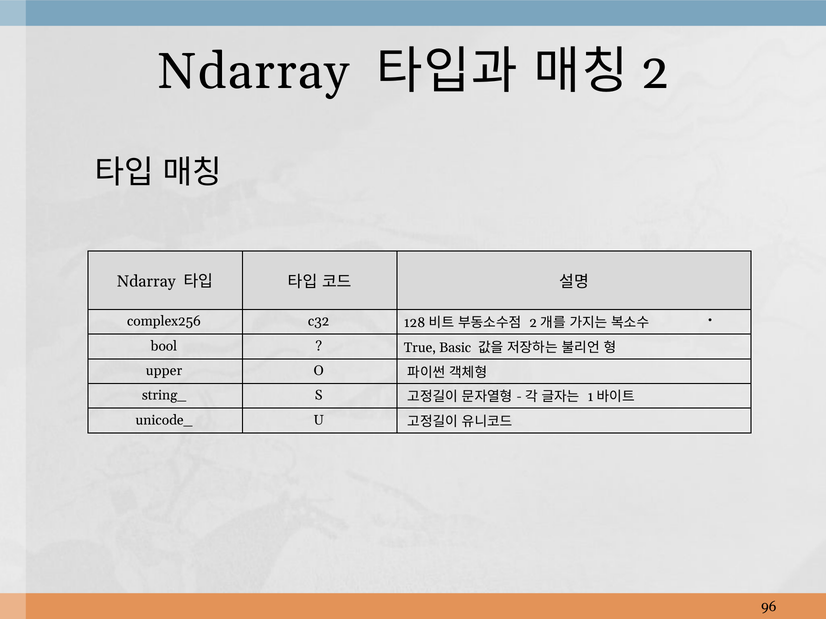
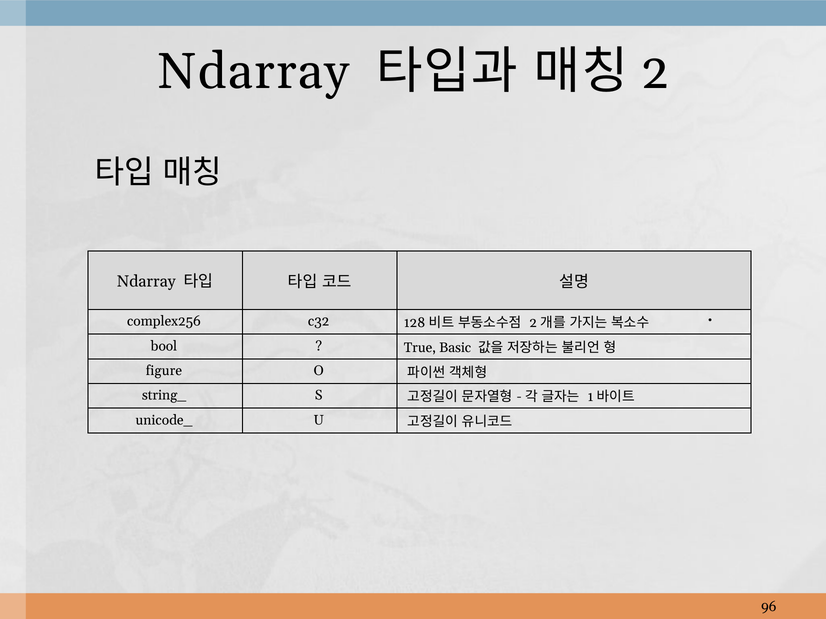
upper: upper -> figure (164, 371)
